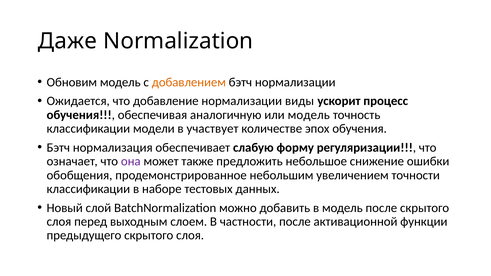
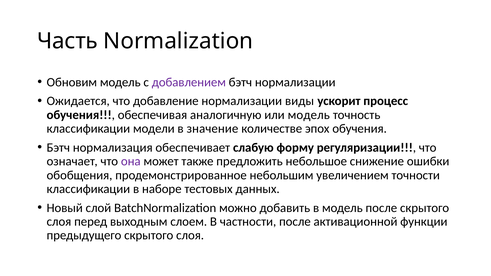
Даже: Даже -> Часть (68, 41)
добавлением colour: orange -> purple (189, 82)
участвует: участвует -> значение (212, 129)
